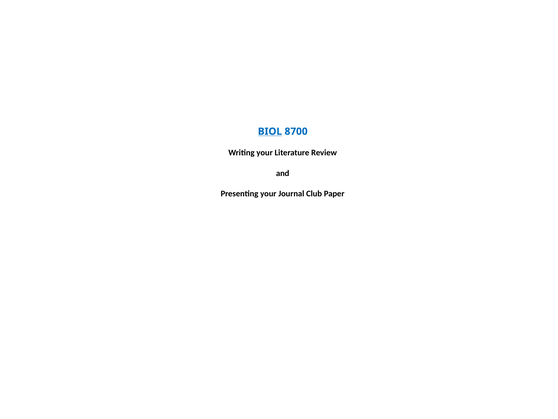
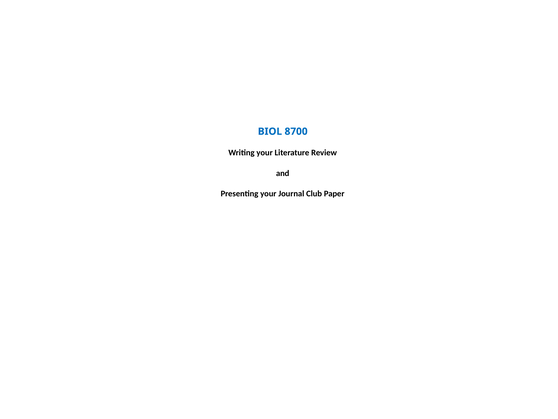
BIOL underline: present -> none (270, 131)
